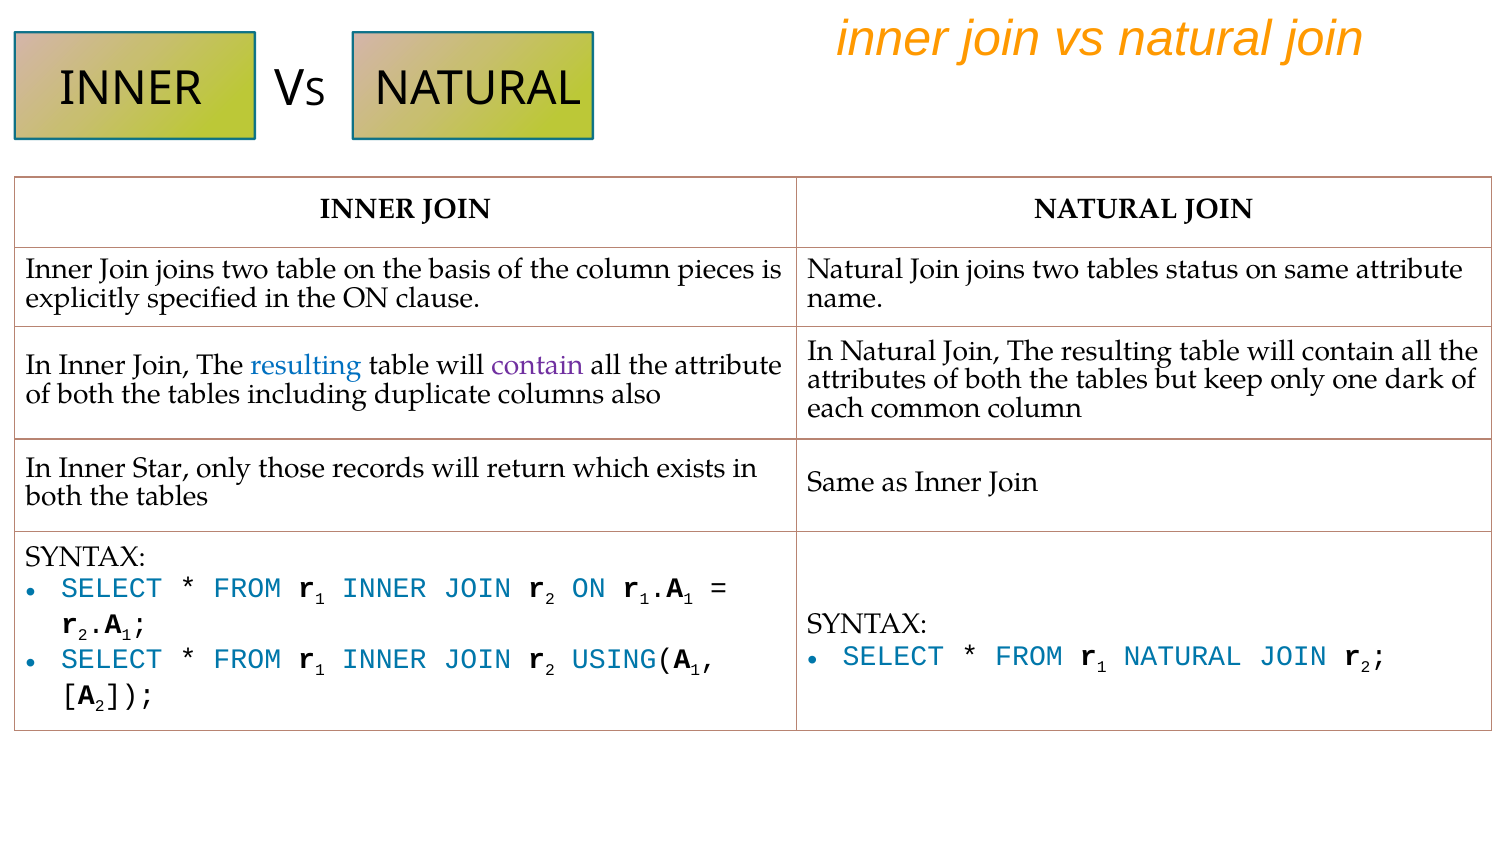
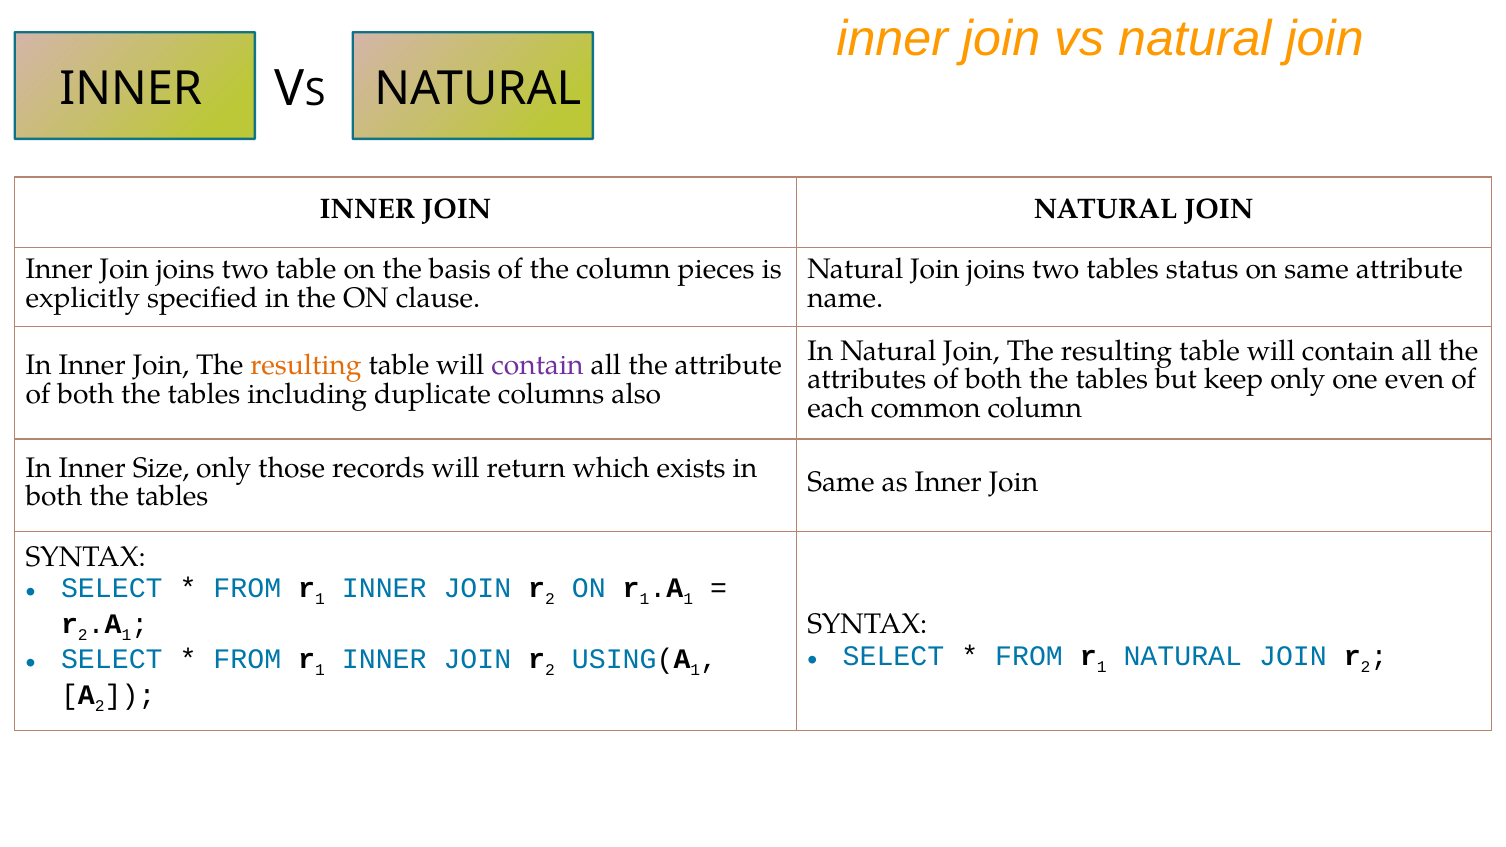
resulting colour: blue -> orange (306, 365)
dark: dark -> even (1415, 380)
Star: Star -> Size (161, 468)
